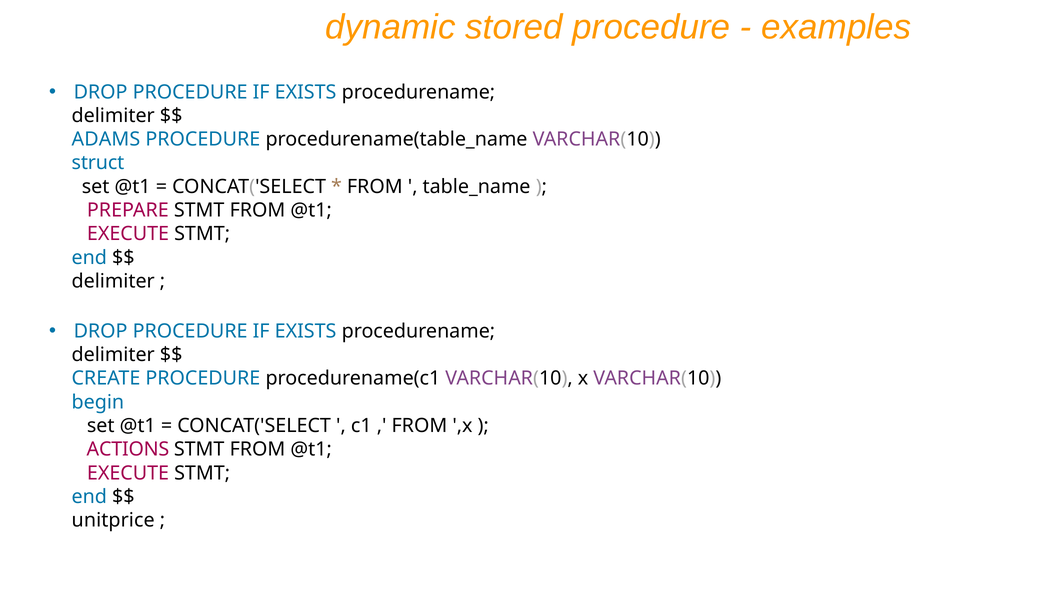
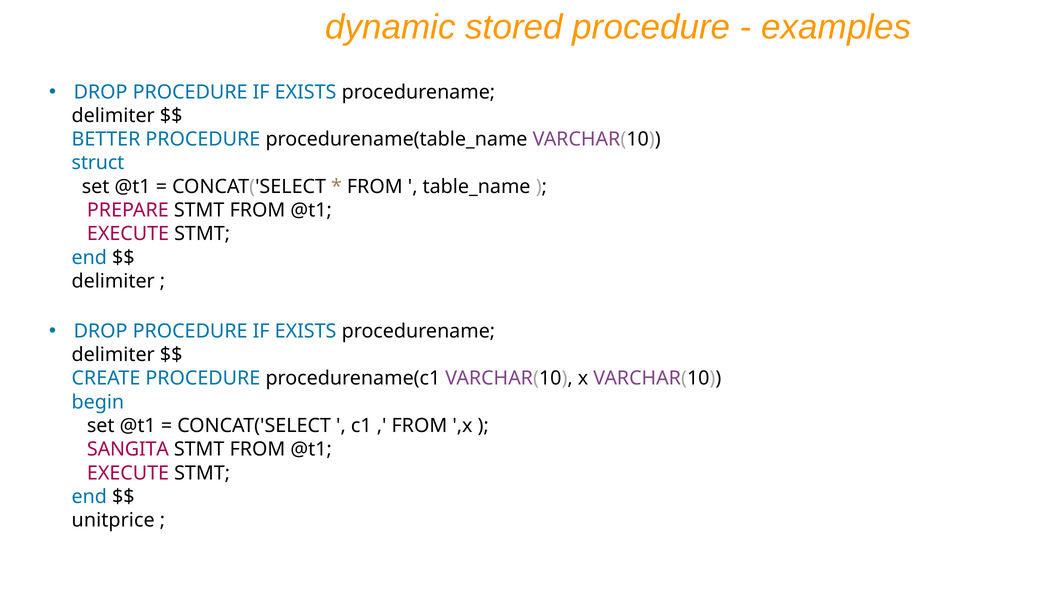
ADAMS: ADAMS -> BETTER (106, 139)
ACTIONS: ACTIONS -> SANGITA (128, 449)
